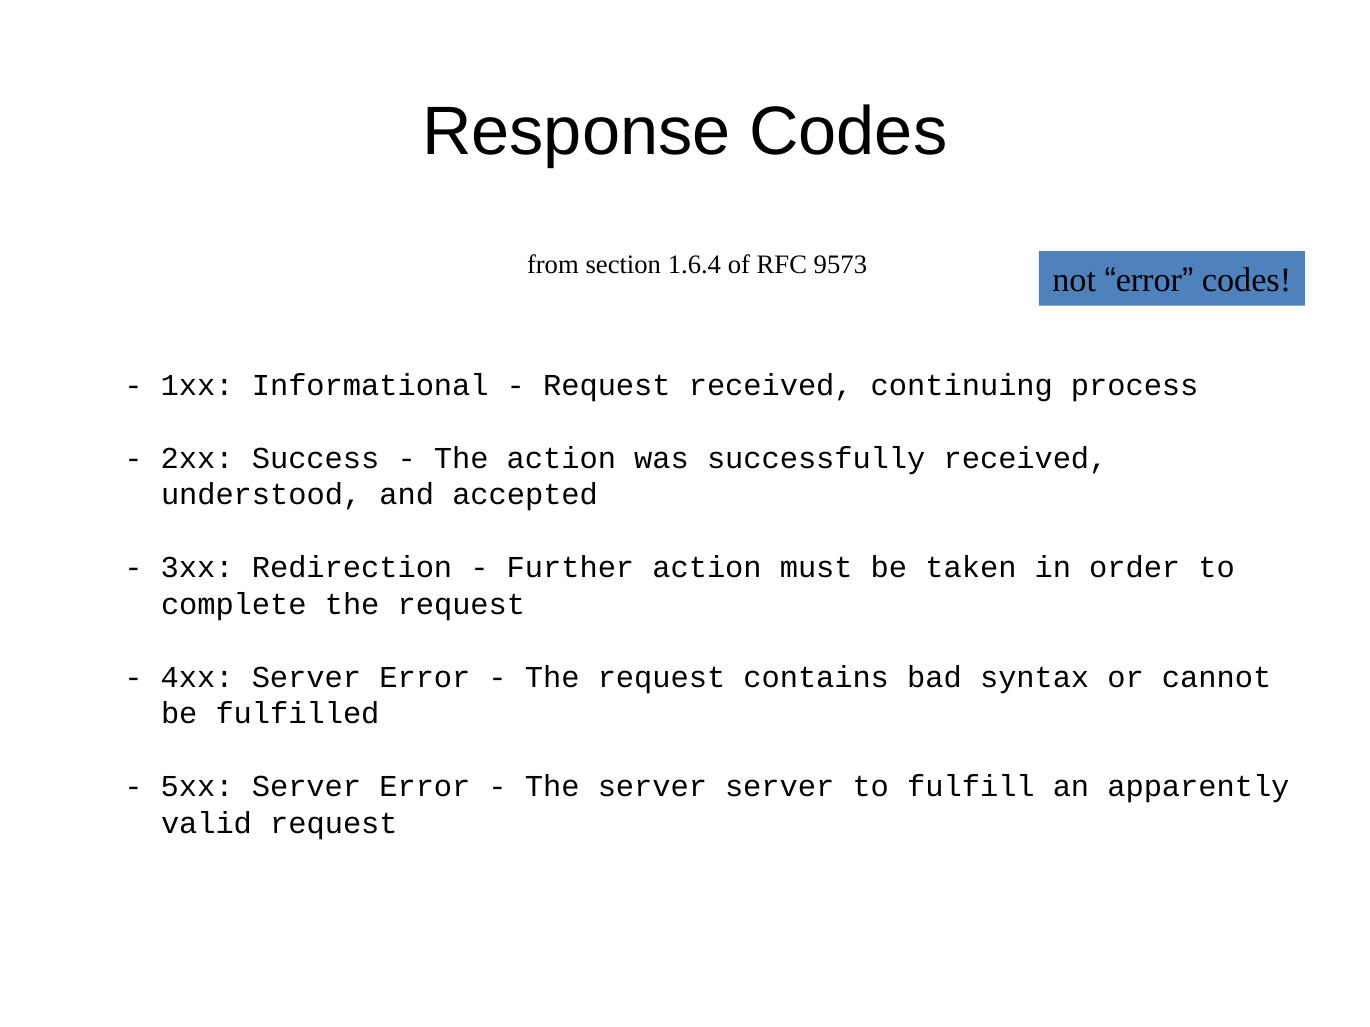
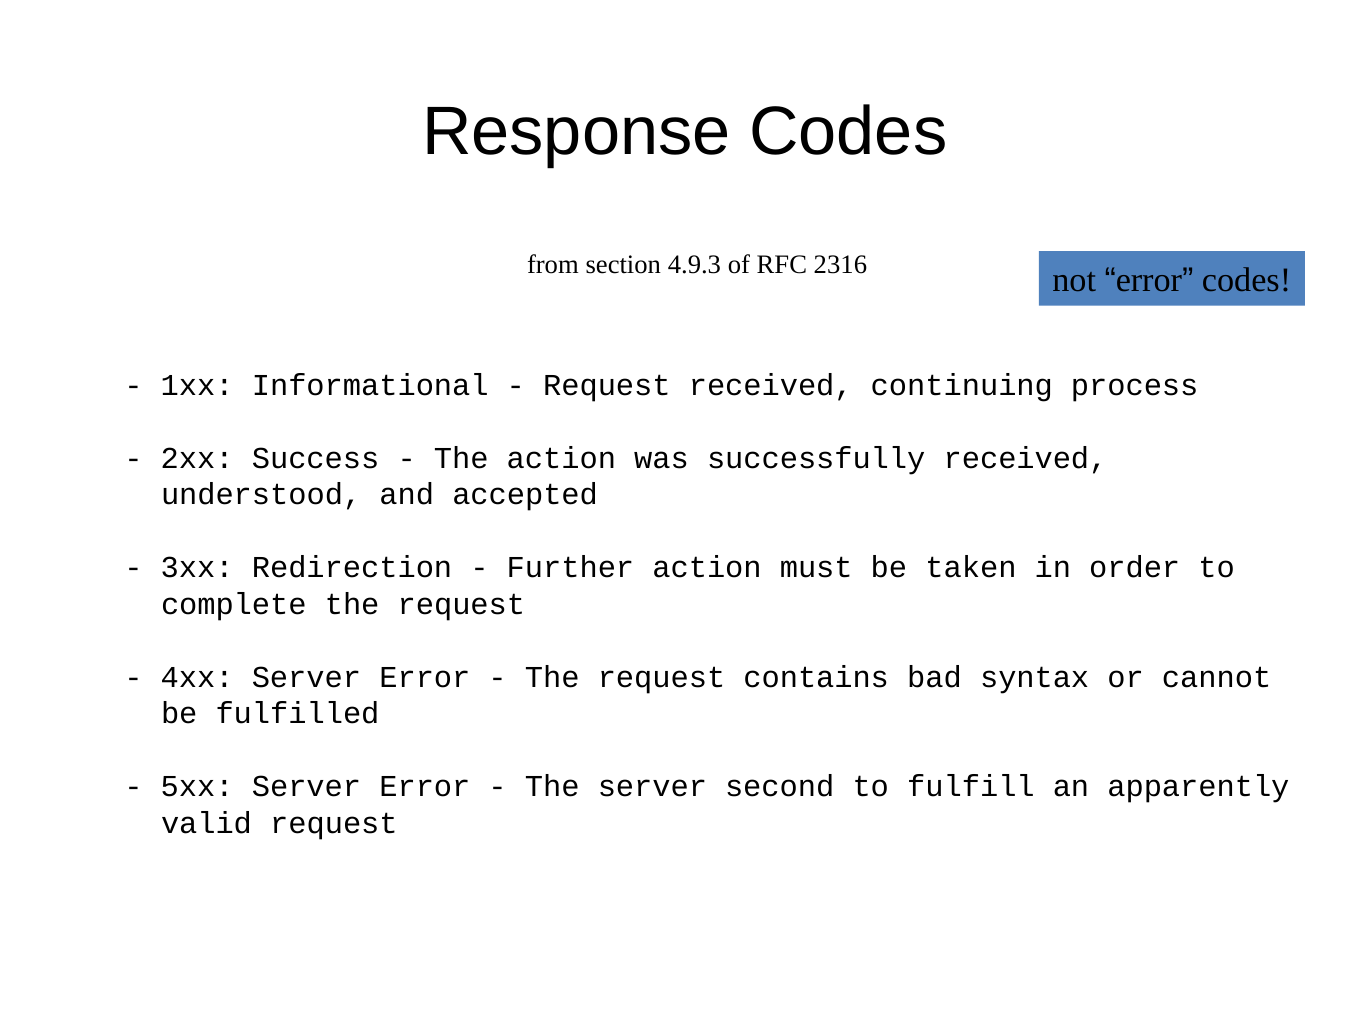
1.6.4: 1.6.4 -> 4.9.3 (694, 264)
9573: 9573 -> 2316 (840, 264)
server server: server -> second (780, 787)
